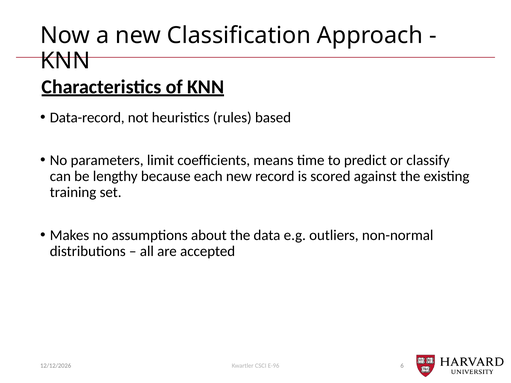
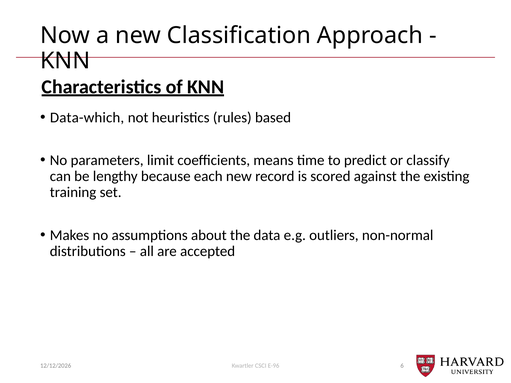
Data-record: Data-record -> Data-which (87, 117)
